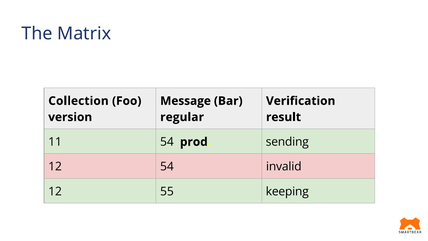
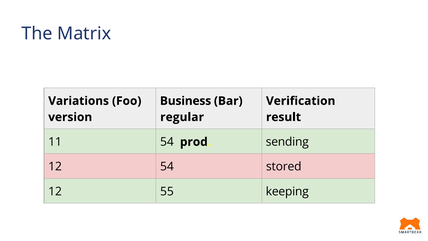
Collection: Collection -> Variations (79, 101)
Message: Message -> Business (186, 101)
invalid: invalid -> stored (284, 166)
